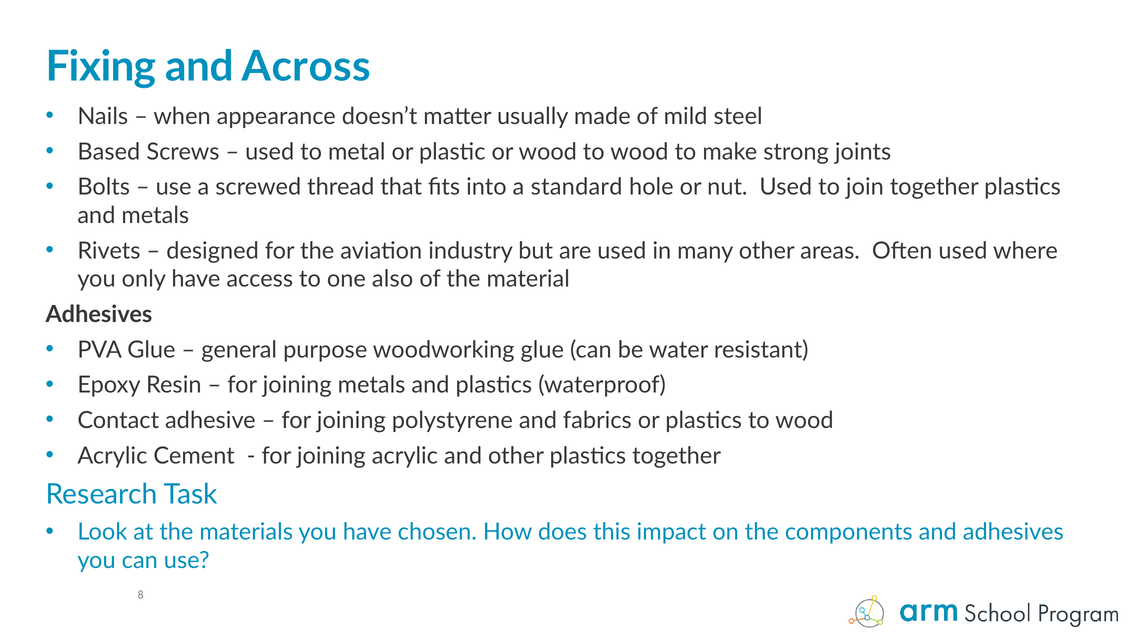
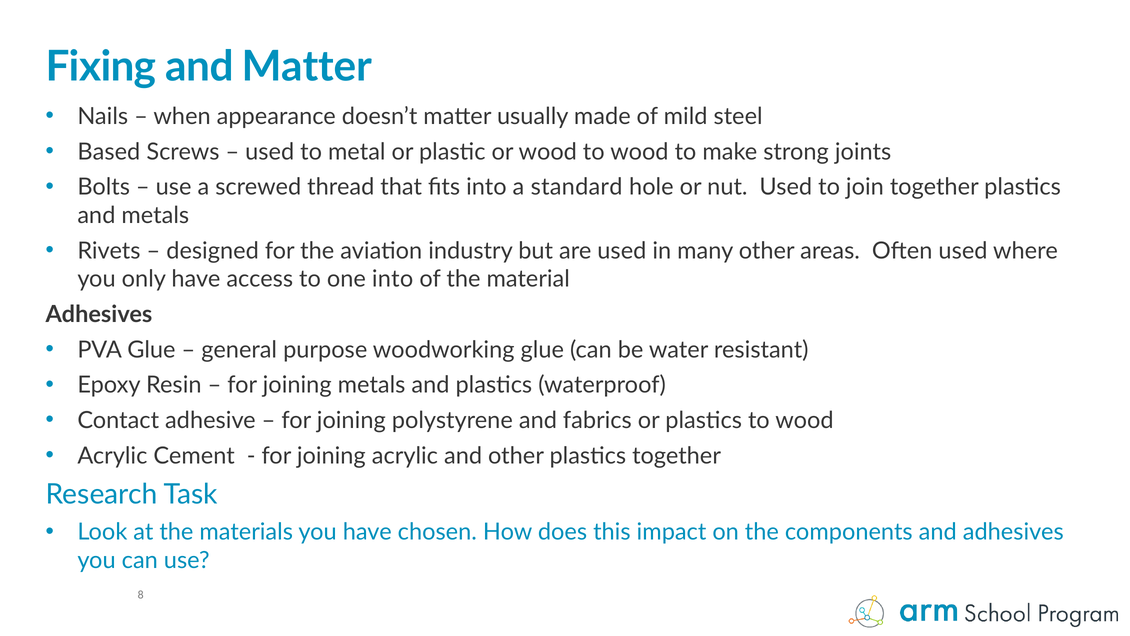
and Across: Across -> Matter (307, 66)
one also: also -> into (393, 279)
